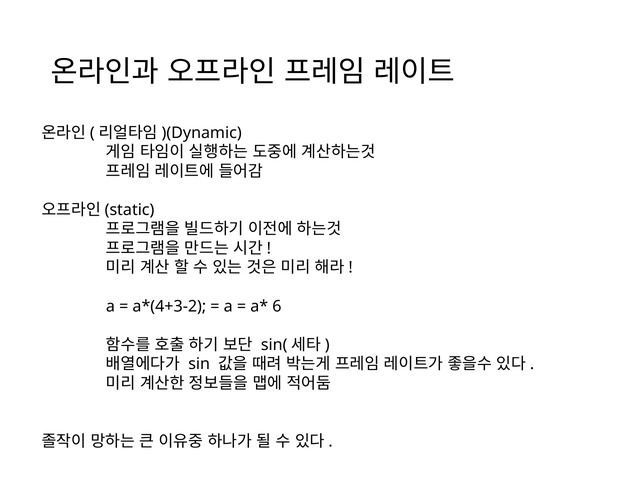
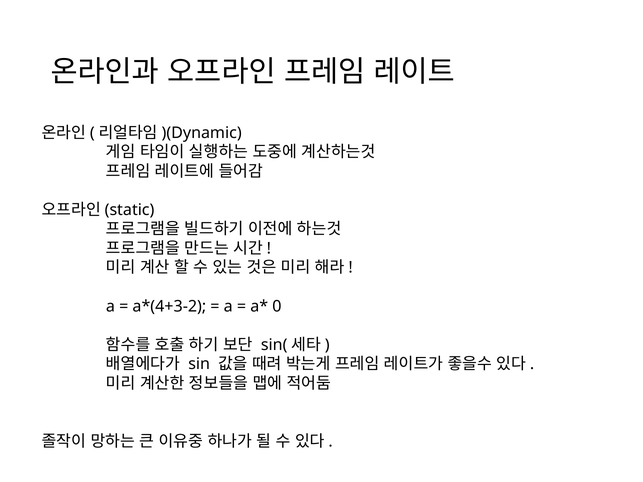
6: 6 -> 0 (277, 306)
